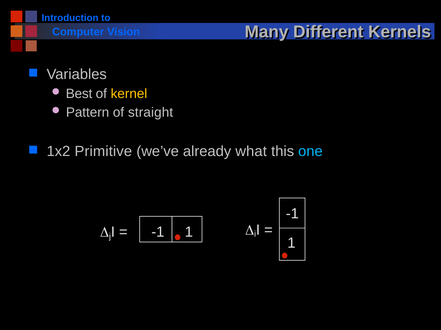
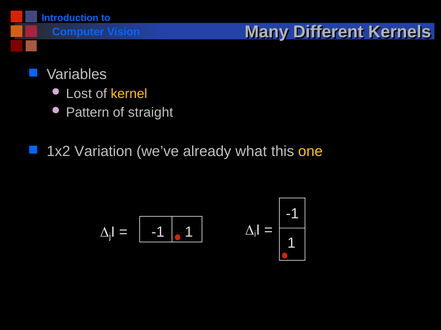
Best: Best -> Lost (79, 94)
Primitive: Primitive -> Variation (103, 152)
one colour: light blue -> yellow (310, 152)
